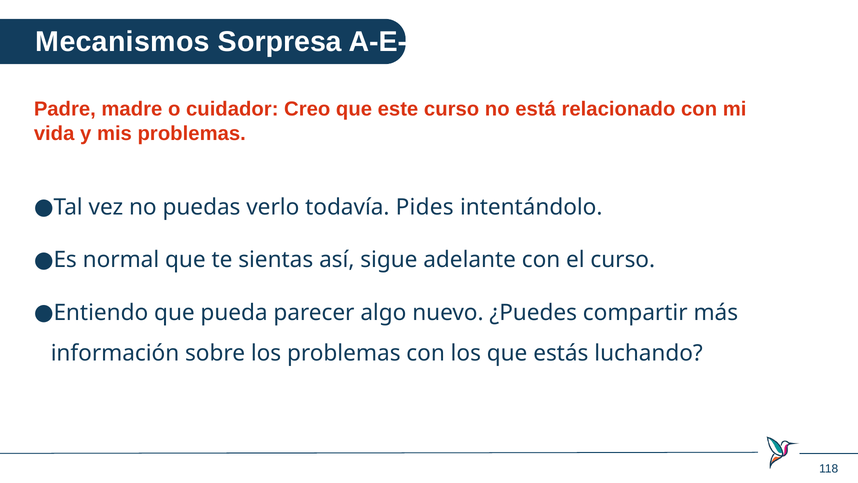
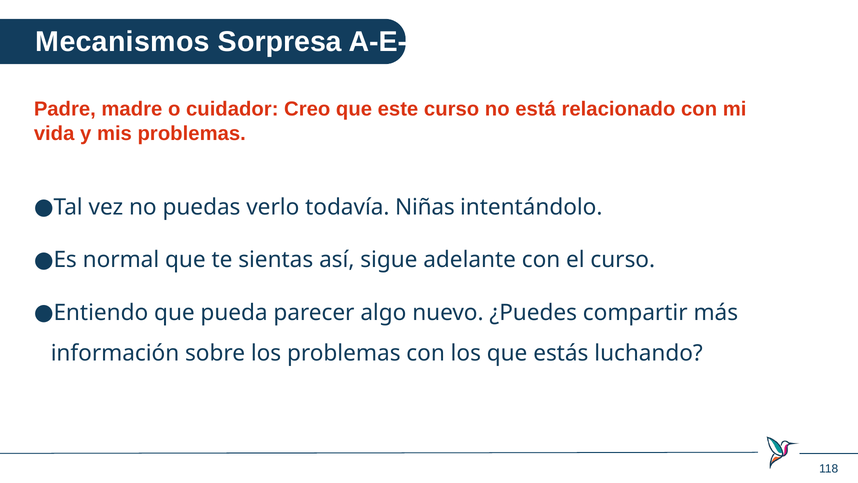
Pides: Pides -> Niñas (425, 207)
